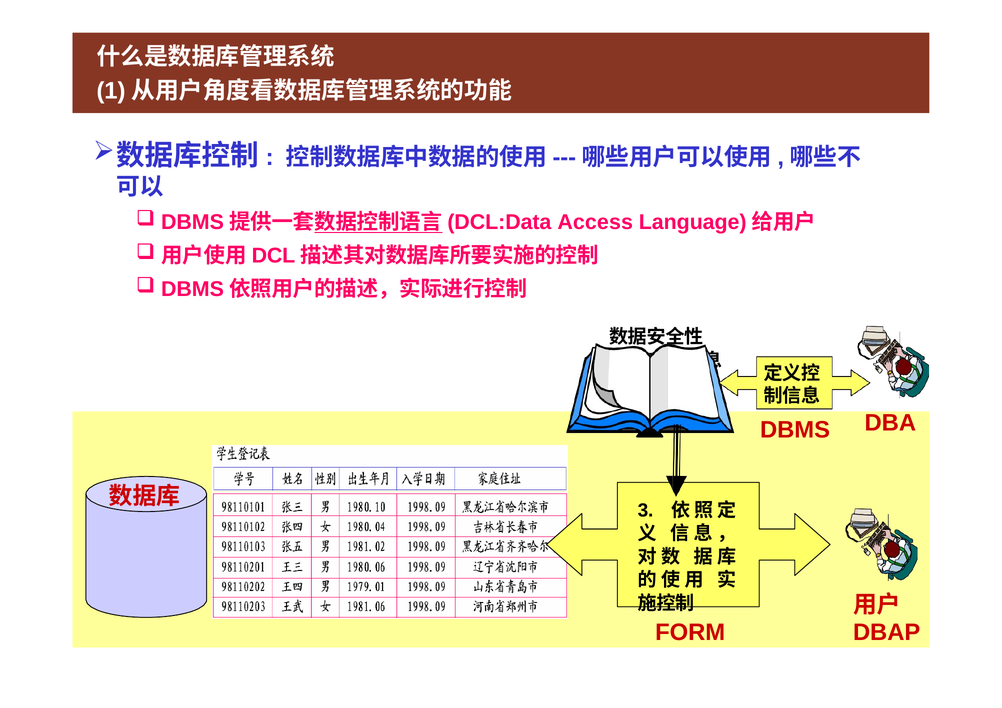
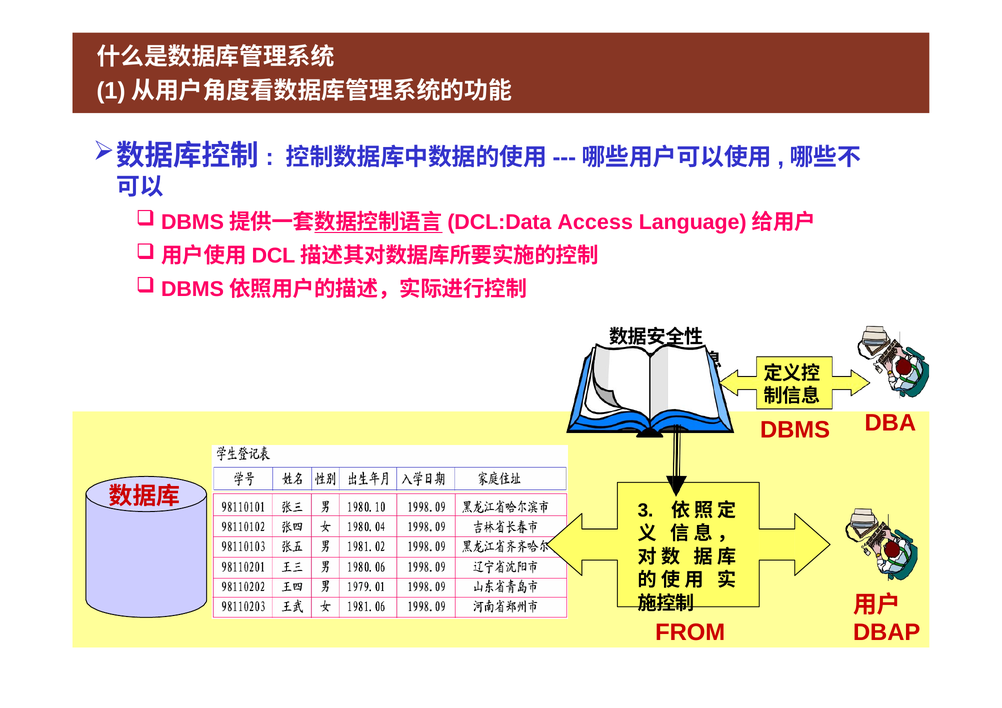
FORM: FORM -> FROM (690, 633)
